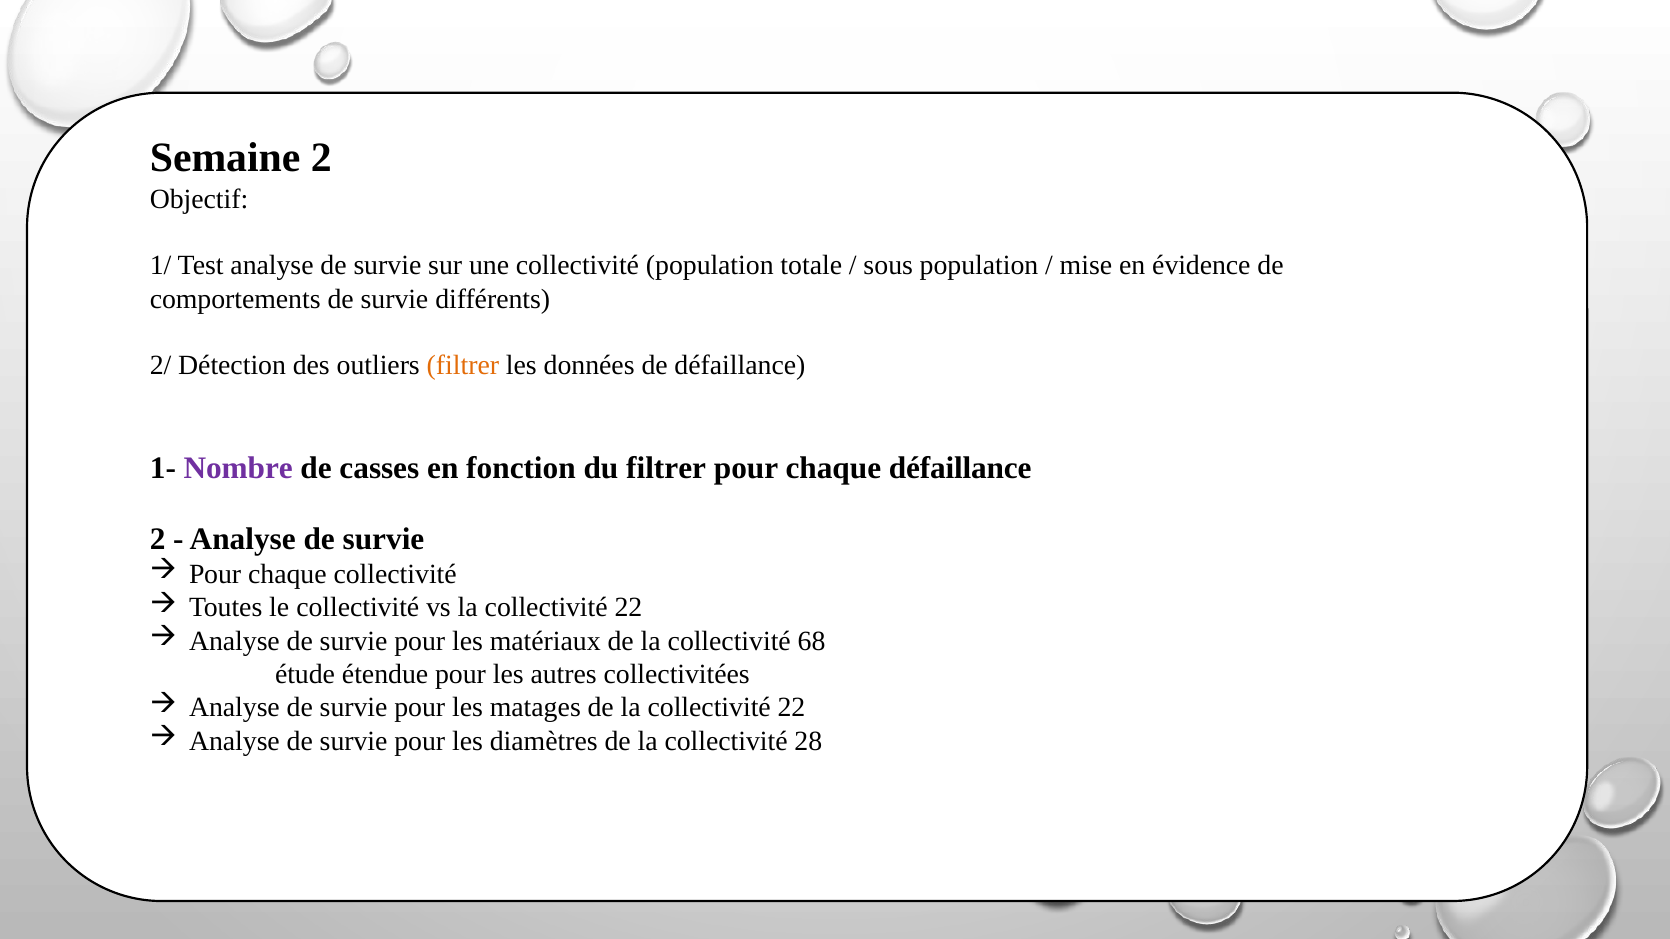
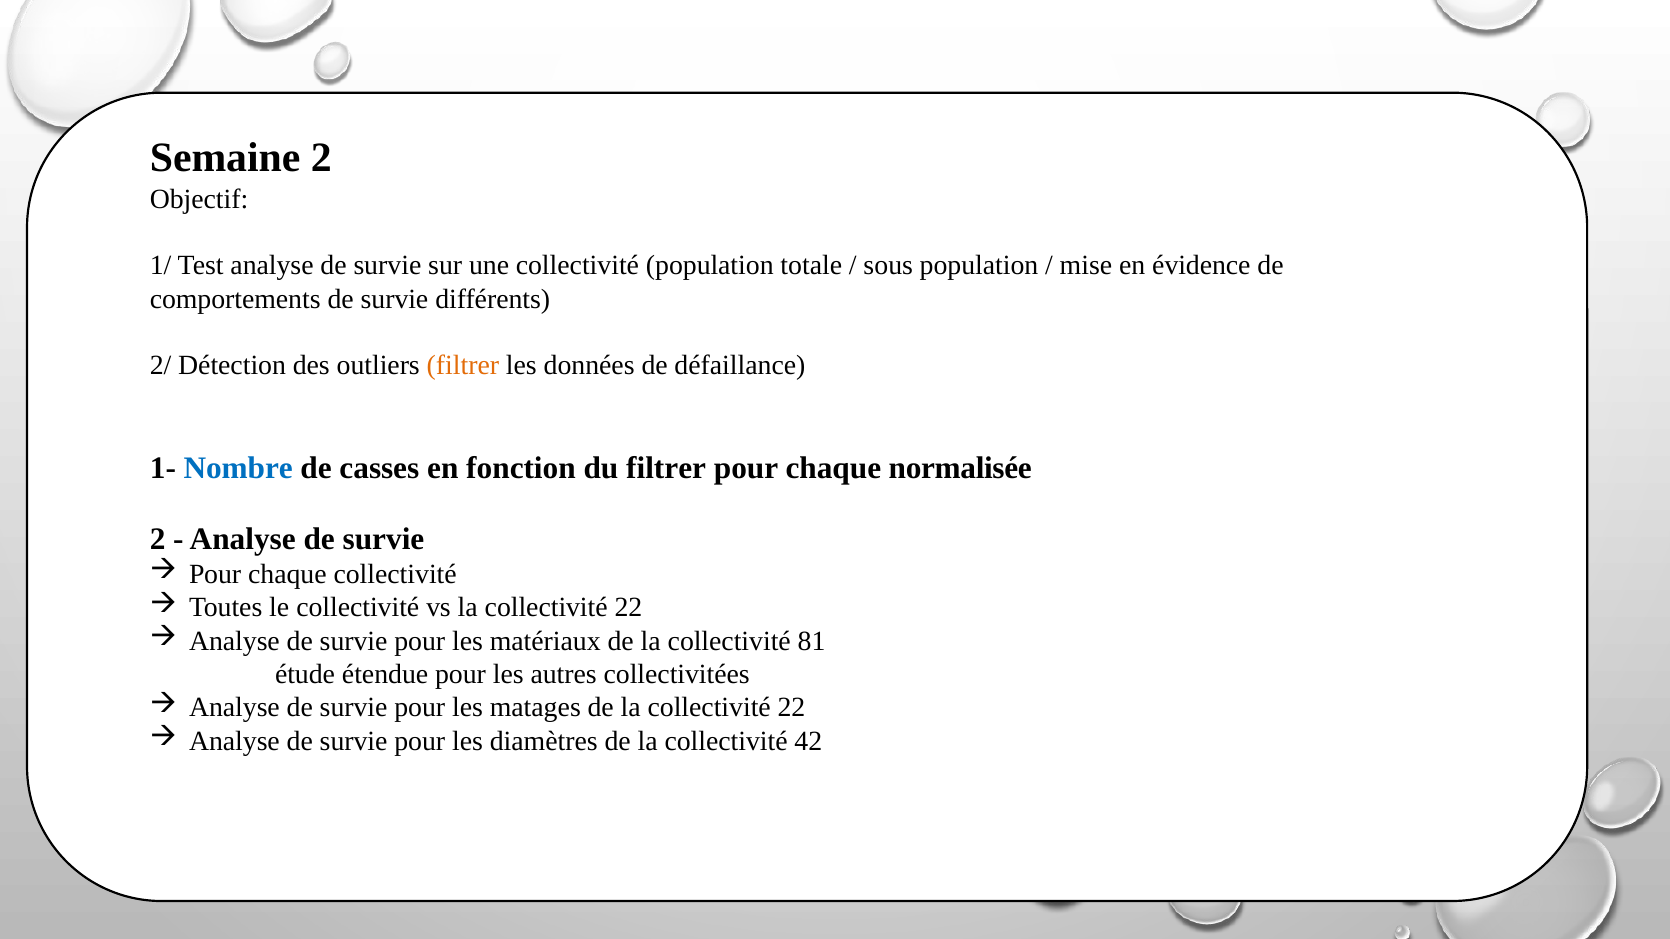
Nombre colour: purple -> blue (238, 468)
chaque défaillance: défaillance -> normalisée (960, 468)
68: 68 -> 81 (812, 641)
28: 28 -> 42 (808, 741)
